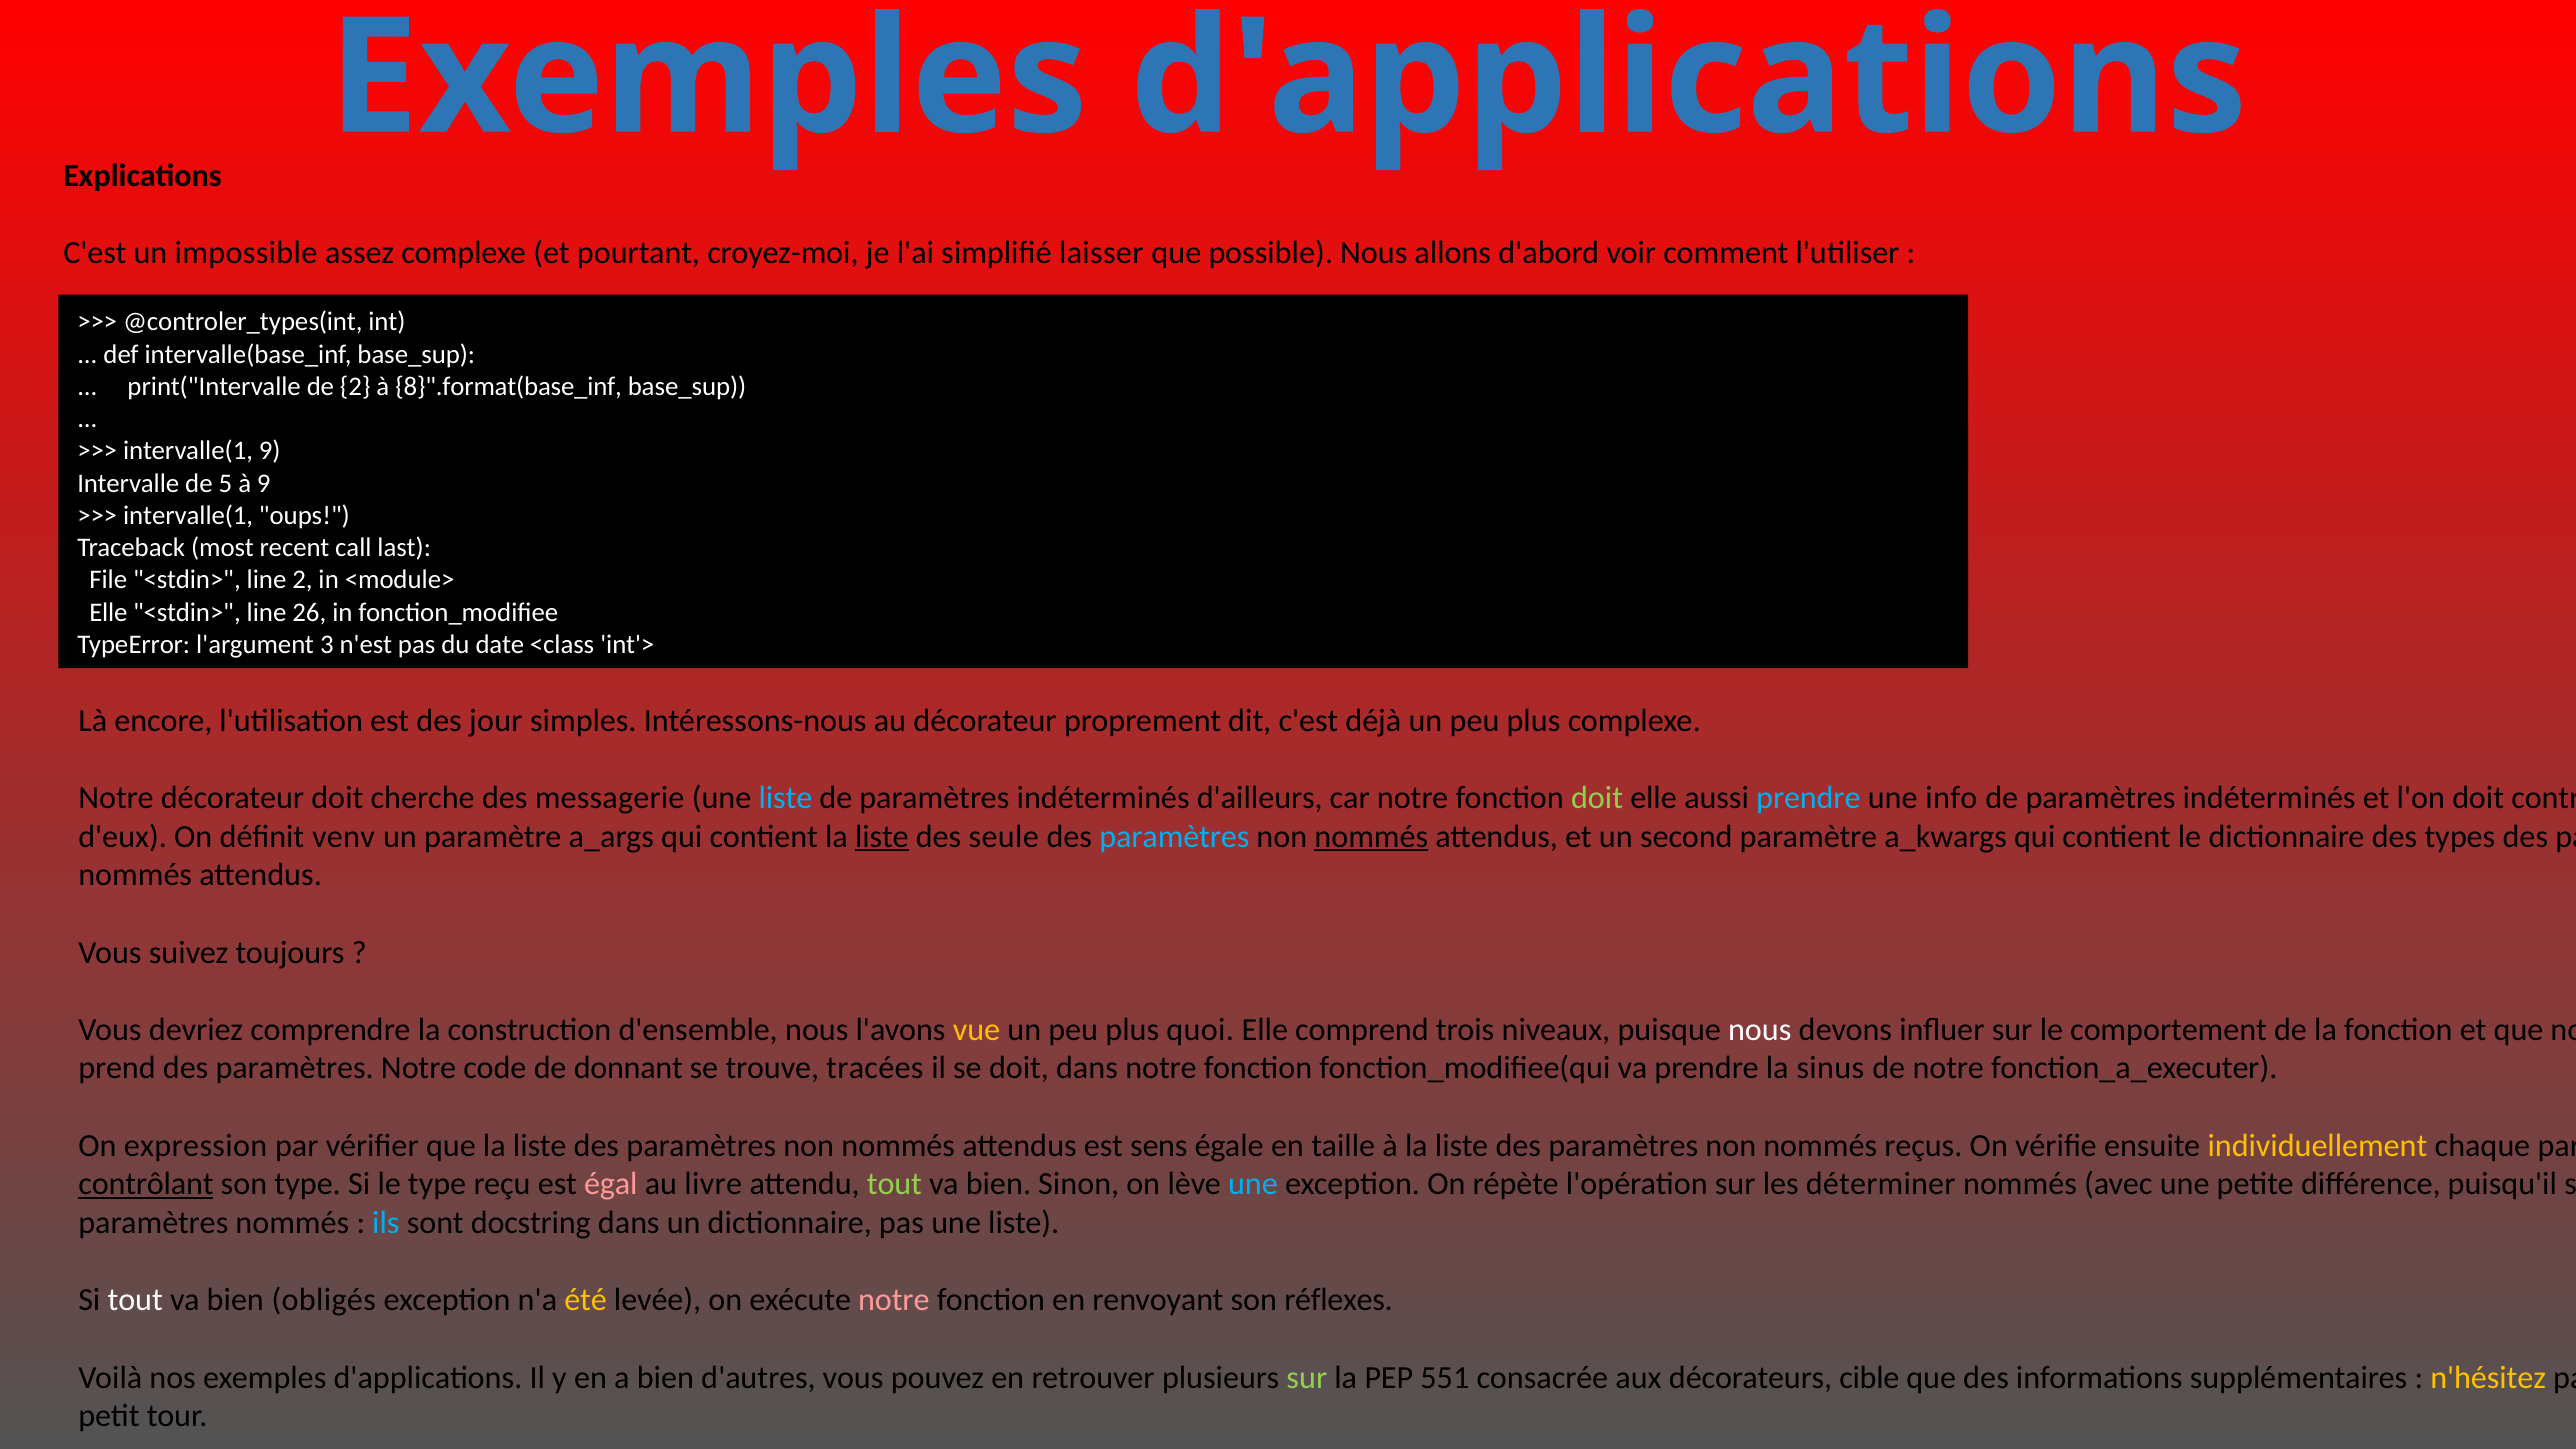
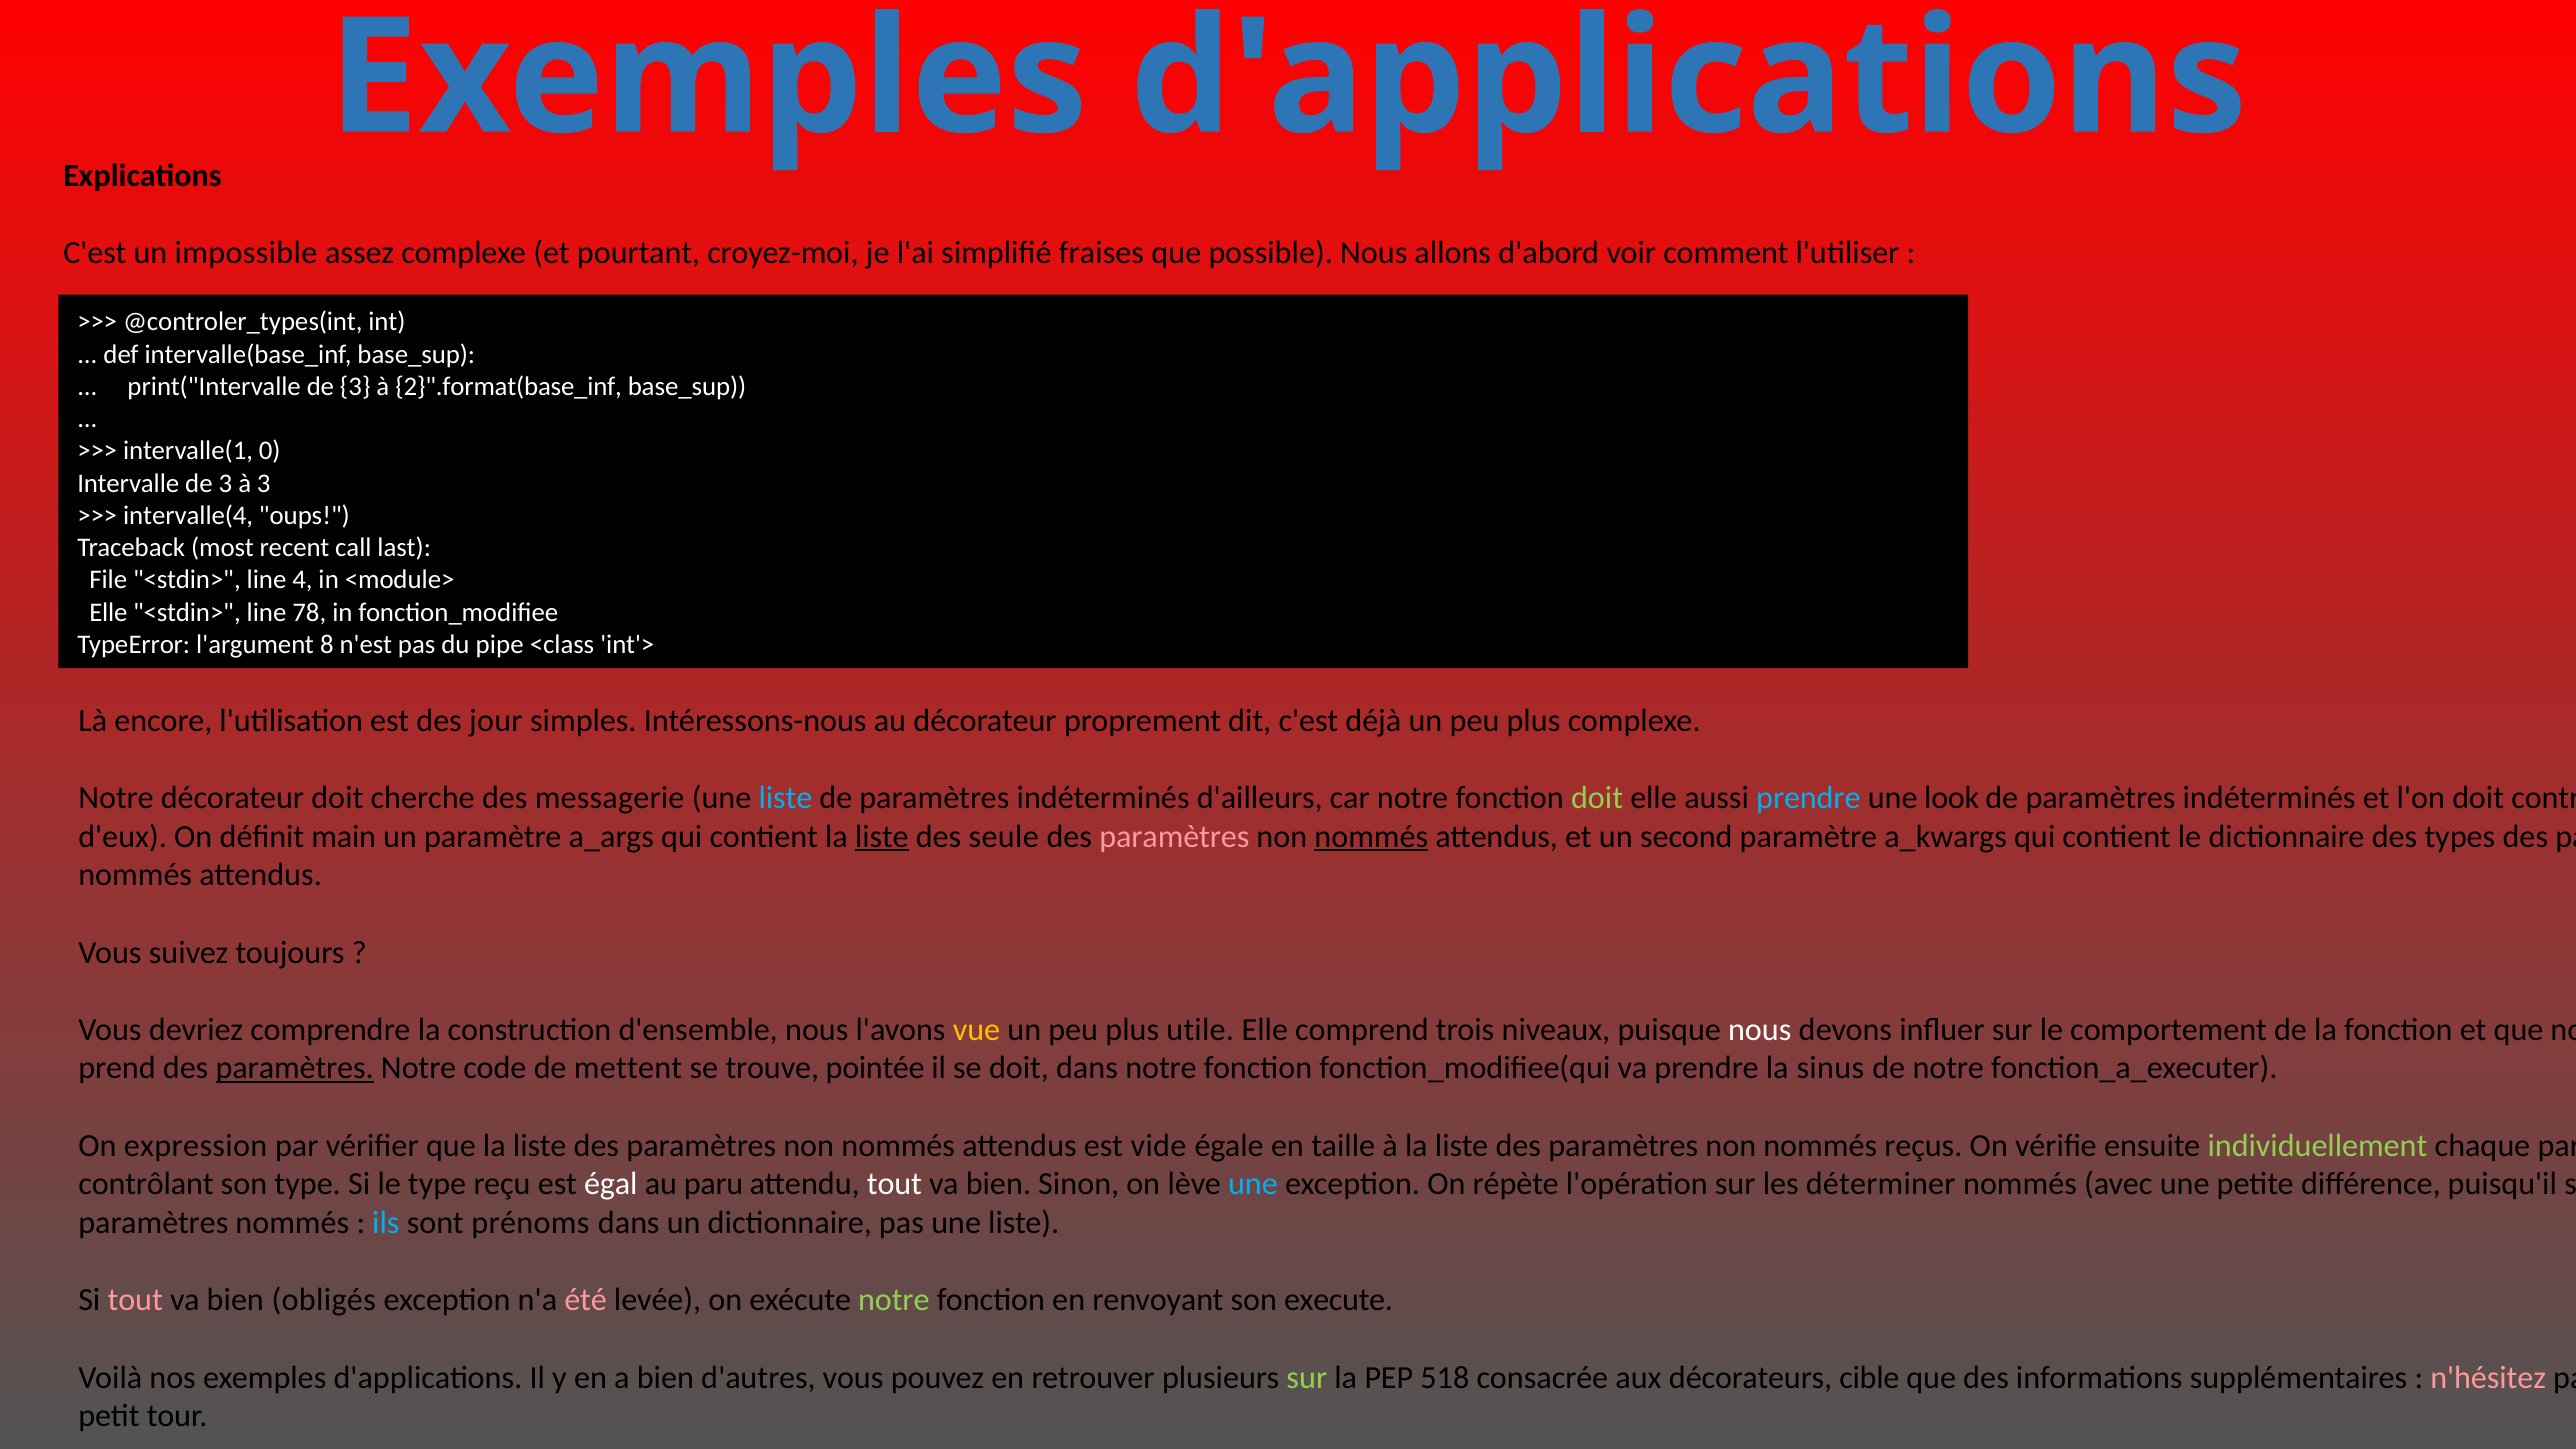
laisser: laisser -> fraises (1101, 253)
print("Intervalle de 2: 2 -> 3 (355, 387)
8}".format(base_inf: 8}".format(base_inf -> 2}".format(base_inf (509, 387)
intervalle(1 9: 9 -> 0 (270, 451)
Intervalle de 5: 5 -> 3 (225, 483)
à 9: 9 -> 3 (264, 483)
intervalle(1: intervalle(1 -> intervalle(4 (188, 516)
line 2: 2 -> 4 (303, 580)
26: 26 -> 78 (309, 612)
3: 3 -> 8 (327, 645)
date: date -> pipe (500, 645)
info: info -> look (1952, 798)
venv: venv -> main (344, 836)
paramètres colour: light blue -> pink (1174, 836)
quoi: quoi -> utile (1200, 1030)
paramètres underline: none -> present (295, 1068)
donnant: donnant -> mettent (628, 1068)
tracées: tracées -> pointée (875, 1068)
sens: sens -> vide (1159, 1146)
individuellement colour: yellow -> light green (2317, 1146)
contrôlant underline: present -> none (146, 1184)
égal colour: pink -> white (611, 1184)
livre: livre -> paru (714, 1184)
tout colour: light green -> white (894, 1184)
docstring: docstring -> prénoms (531, 1223)
tout colour: white -> pink (135, 1300)
été colour: yellow -> pink (586, 1300)
notre colour: pink -> light green (894, 1300)
réflexes: réflexes -> execute (1339, 1300)
551: 551 -> 518 (1445, 1377)
n'hésitez colour: yellow -> pink (2488, 1377)
